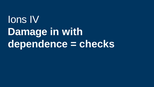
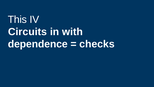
Ions: Ions -> This (17, 19)
Damage: Damage -> Circuits (27, 32)
